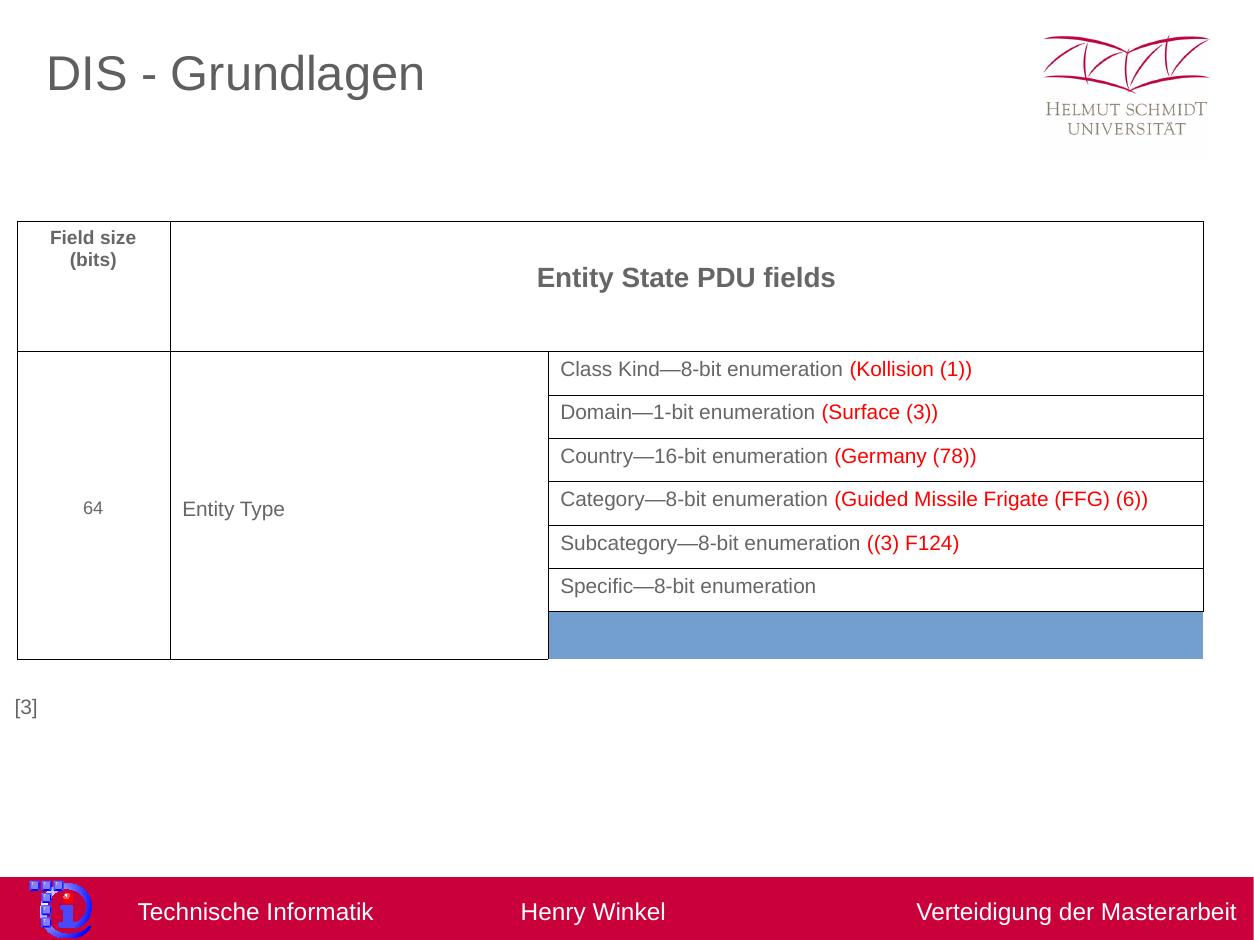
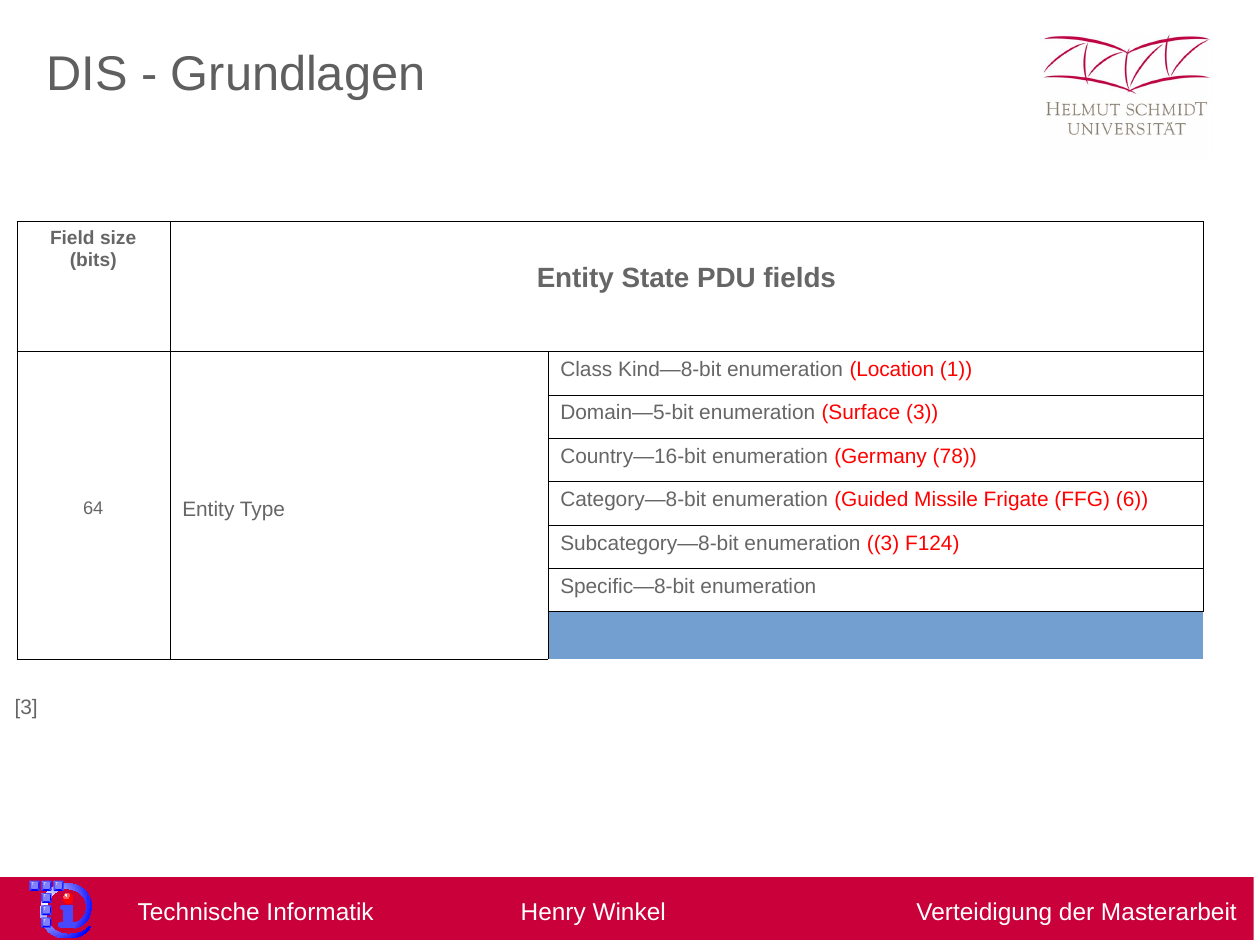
Kollision: Kollision -> Location (892, 370)
Domain—1-bit: Domain—1-bit -> Domain—5-bit (627, 413)
